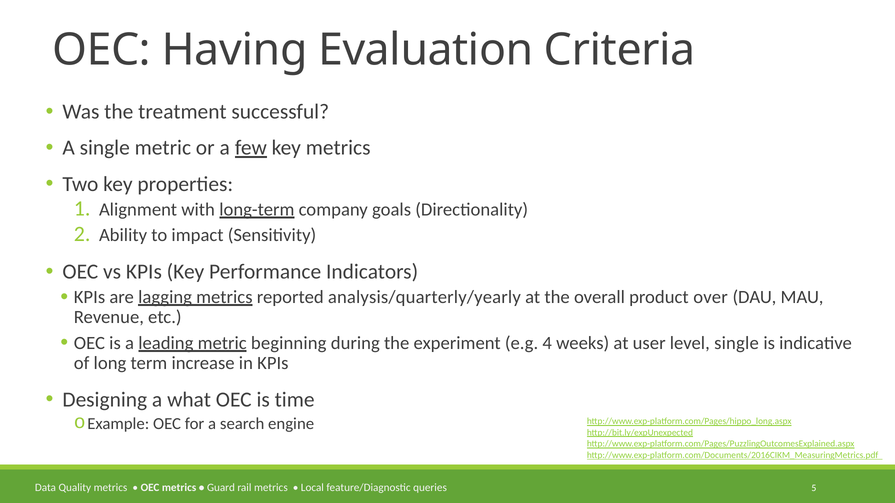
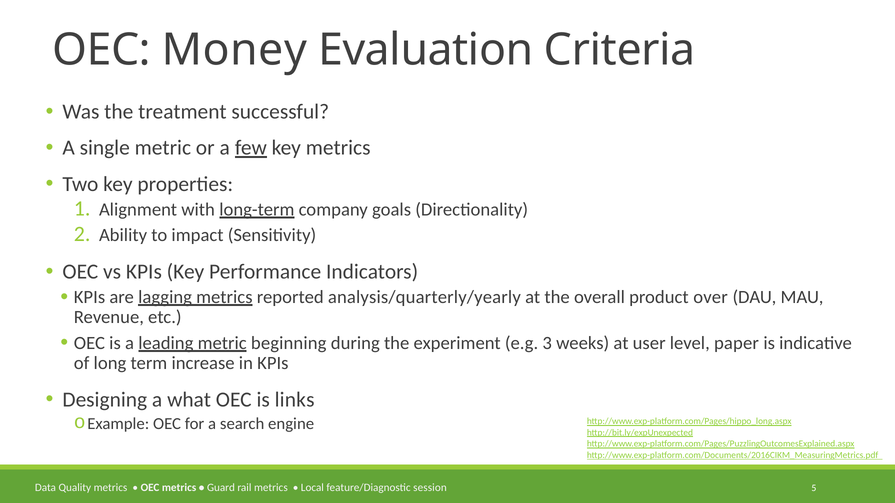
Having: Having -> Money (234, 50)
4: 4 -> 3 (547, 343)
level single: single -> paper (736, 343)
time: time -> links (295, 400)
queries: queries -> session (430, 488)
